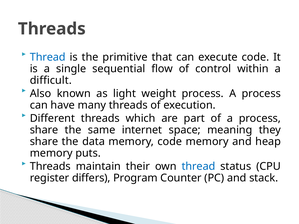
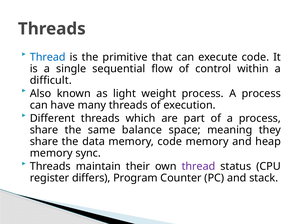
internet: internet -> balance (142, 130)
puts: puts -> sync (88, 153)
thread colour: blue -> purple (198, 166)
